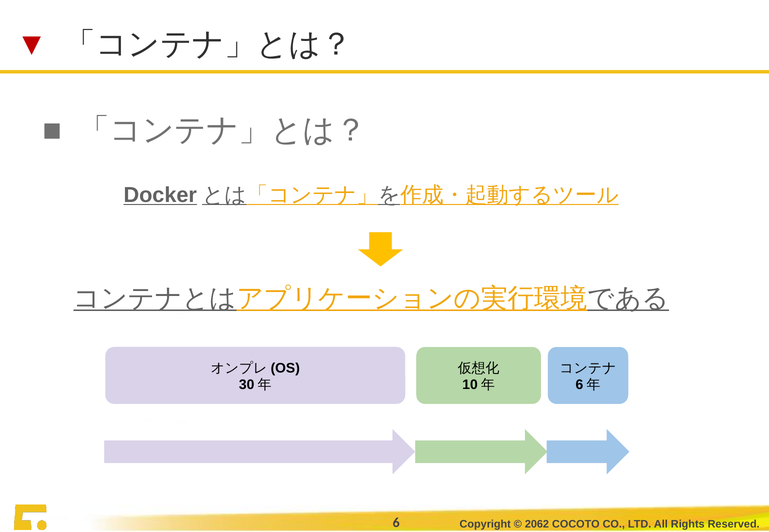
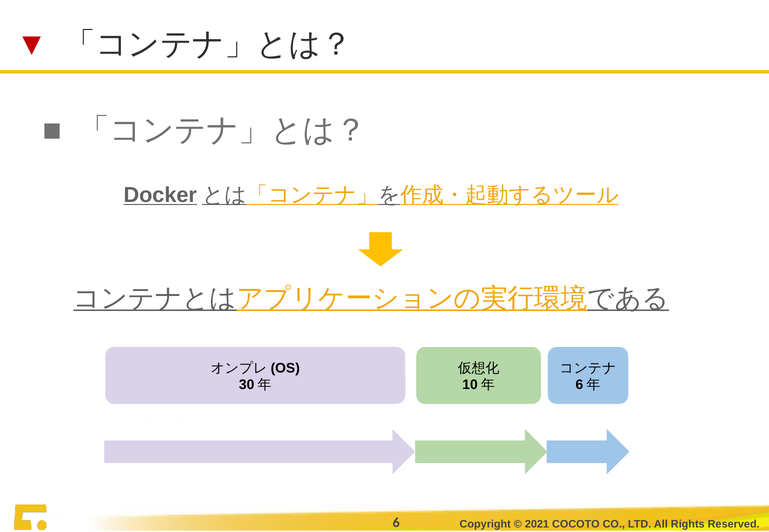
2062: 2062 -> 2021 (537, 525)
